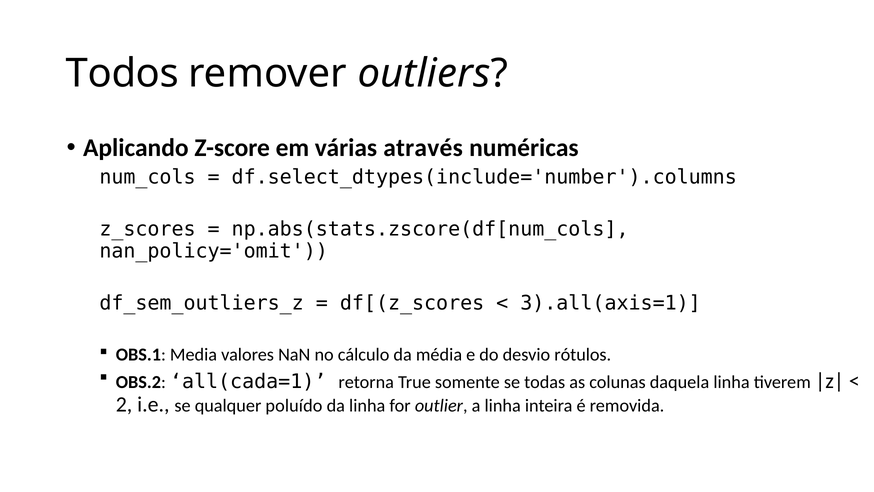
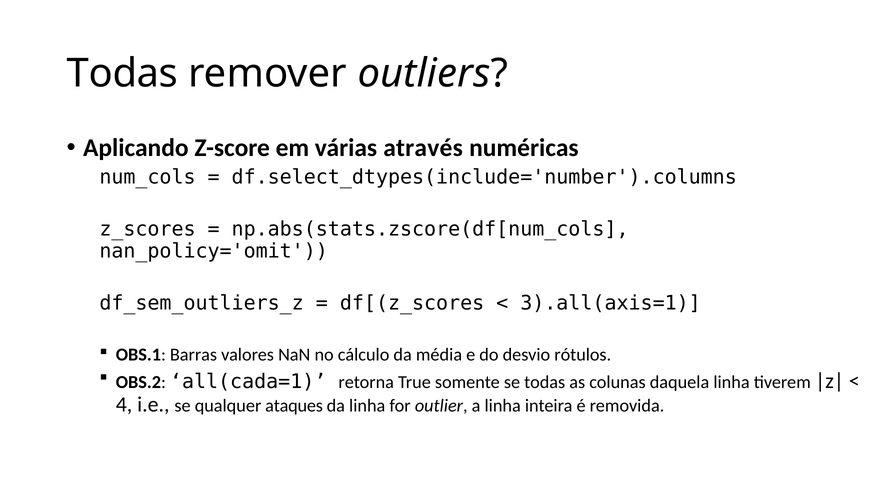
Todos: Todos -> Todas (122, 73)
Media: Media -> Barras (194, 354)
2: 2 -> 4 (124, 404)
poluído: poluído -> ataques (294, 405)
